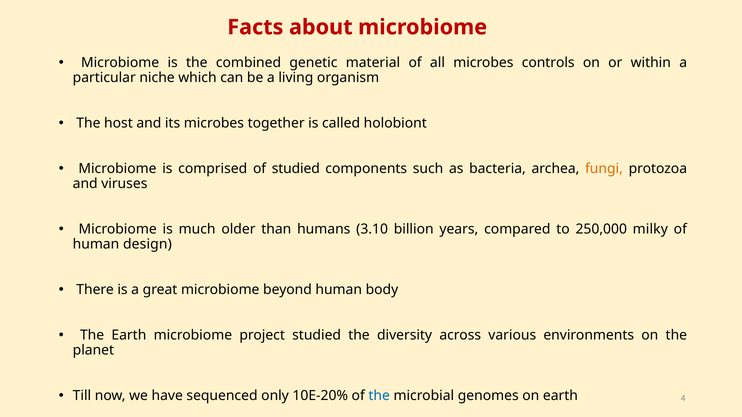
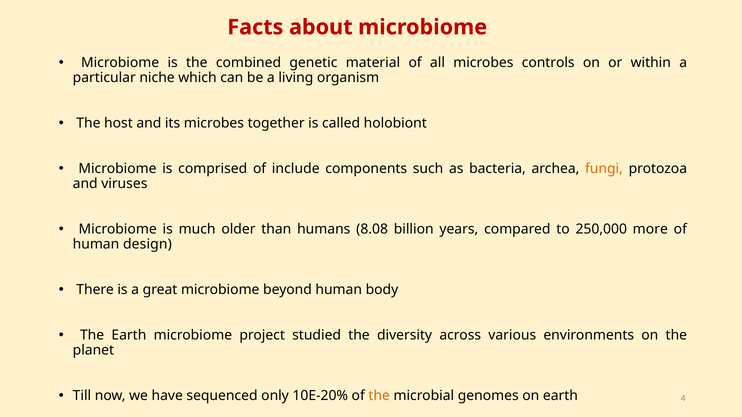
of studied: studied -> include (296, 169)
3.10: 3.10 -> 8.08 (372, 229)
milky: milky -> more (650, 229)
the colour: blue -> orange (379, 396)
